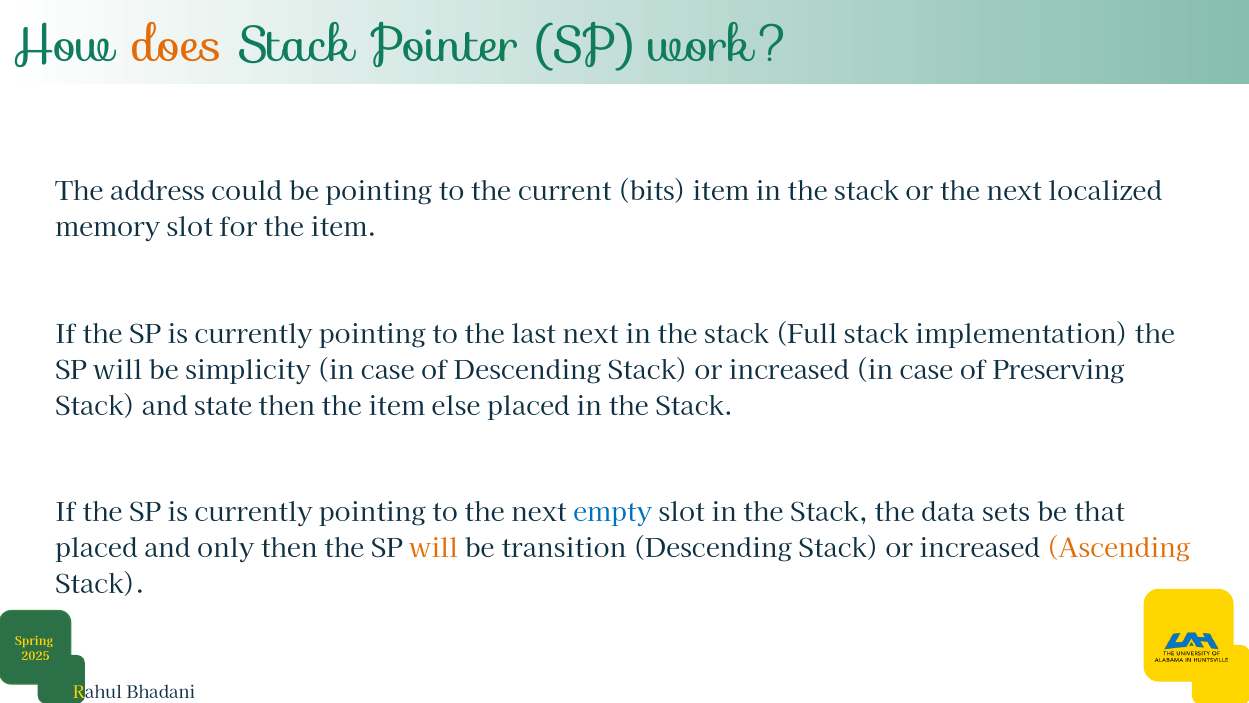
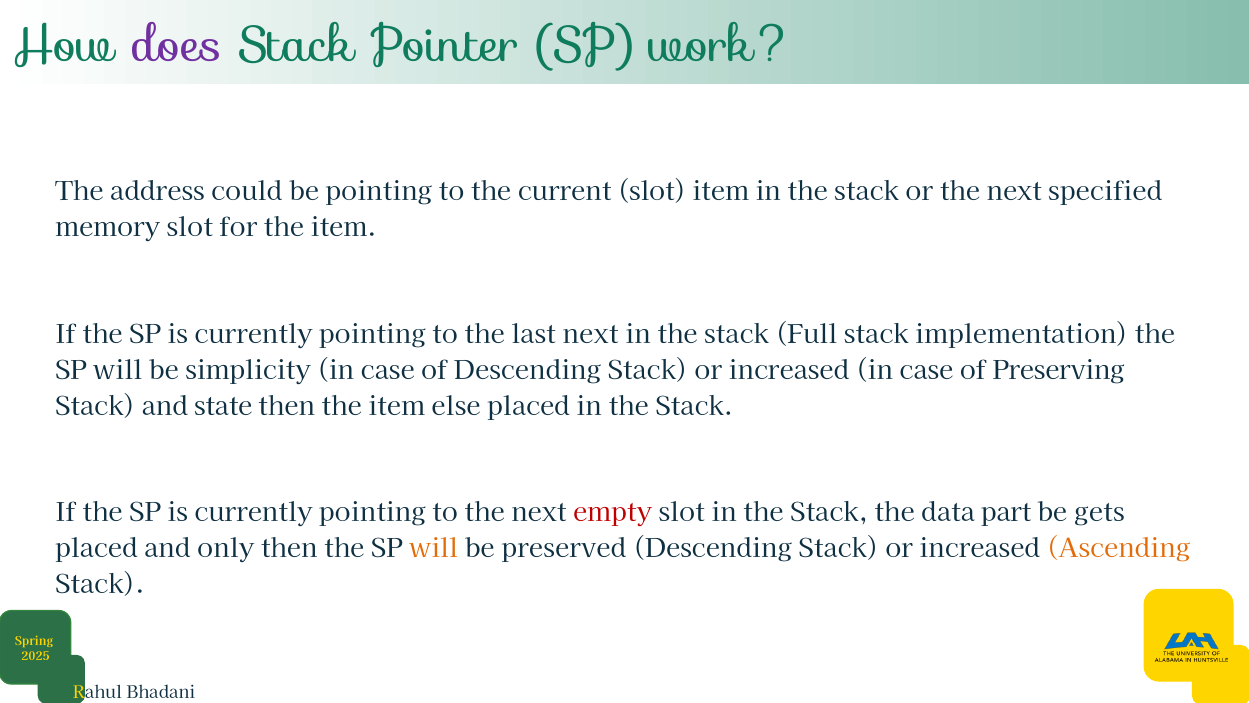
does colour: orange -> purple (177, 45)
current bits: bits -> slot (652, 192)
localized: localized -> specified (1105, 192)
empty colour: blue -> red (613, 513)
sets: sets -> part (1006, 513)
that: that -> gets (1099, 513)
transition: transition -> preserved (564, 549)
